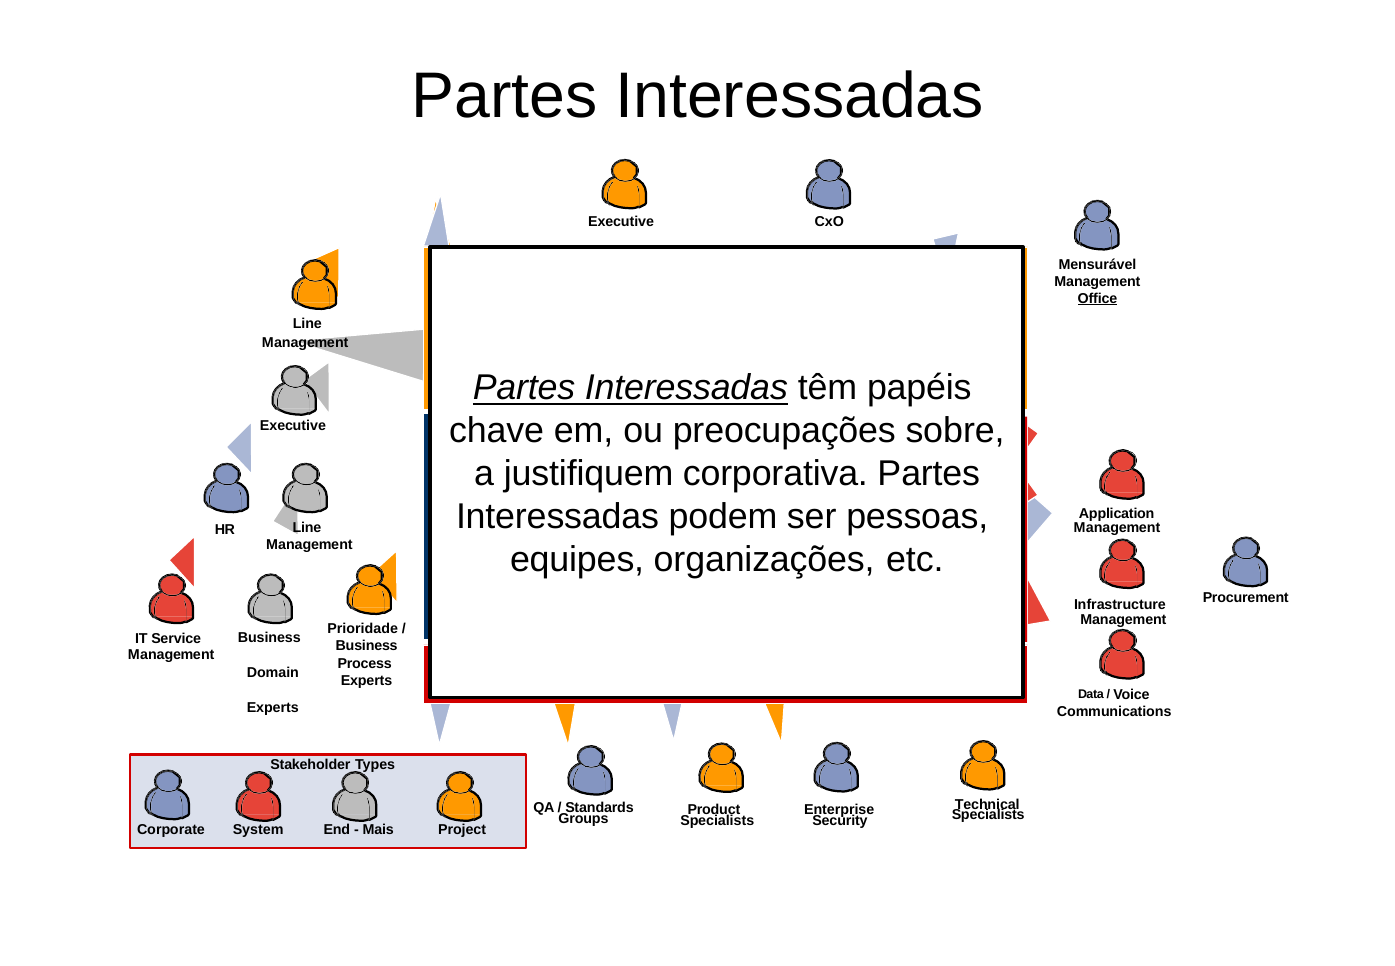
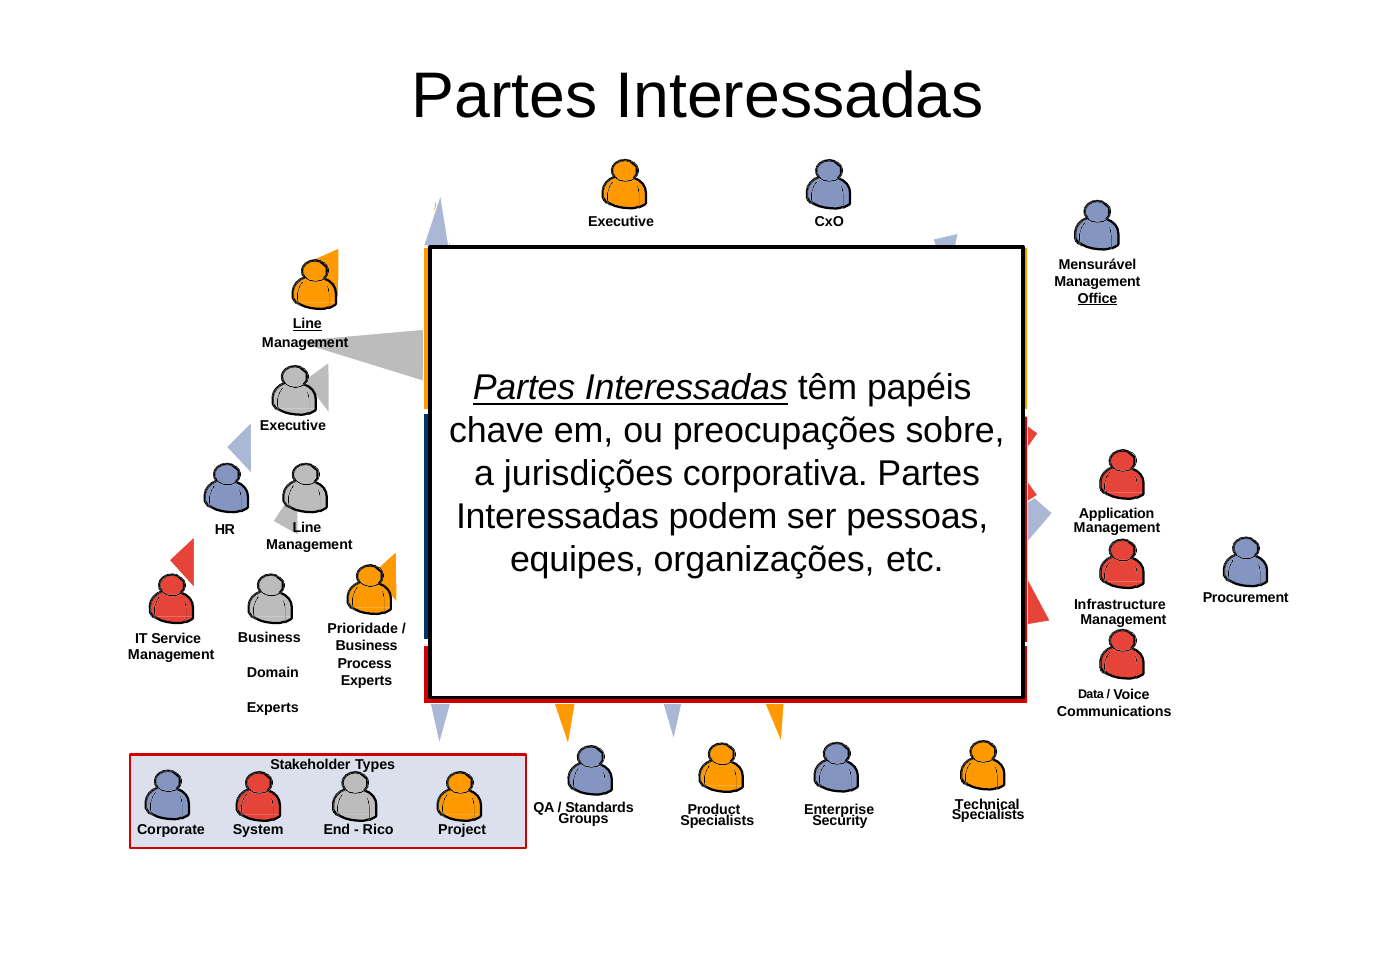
Line underline: none -> present (307, 324)
justifiquem: justifiquem -> jurisdições (589, 474)
Mais: Mais -> Rico (378, 830)
